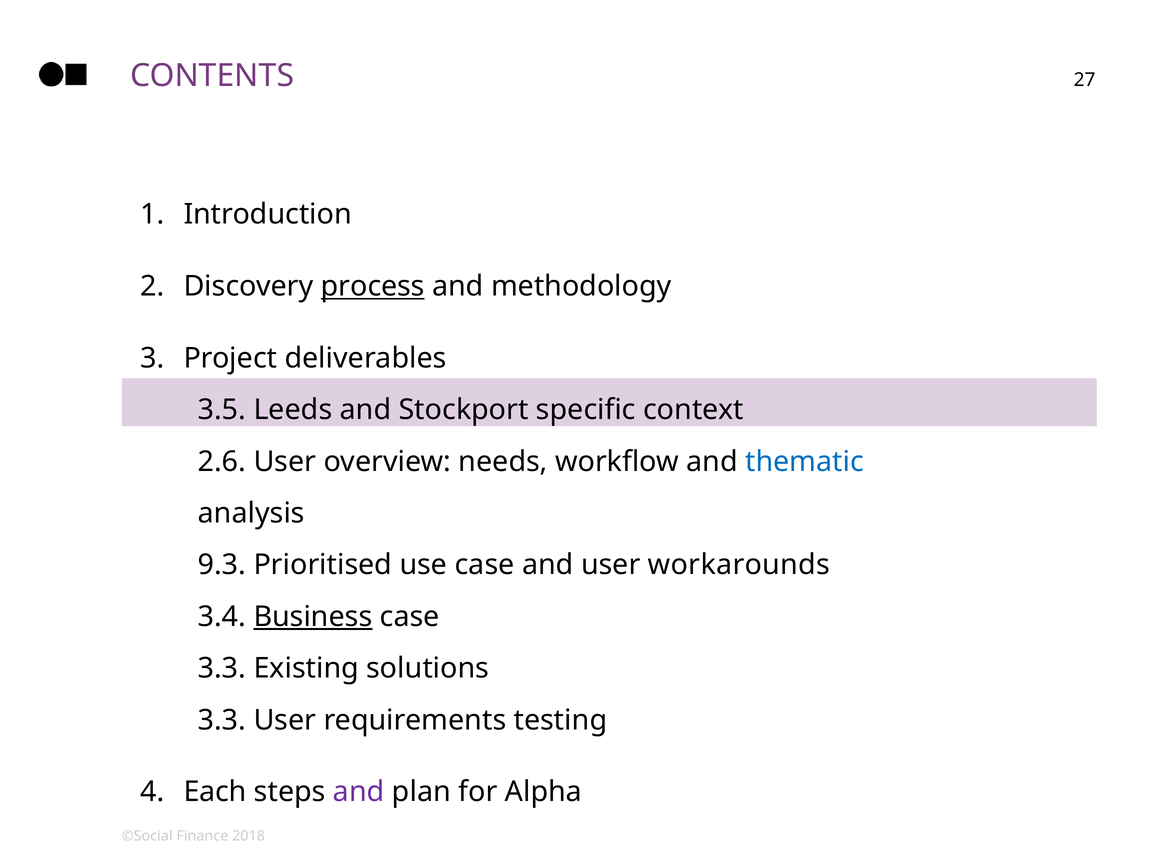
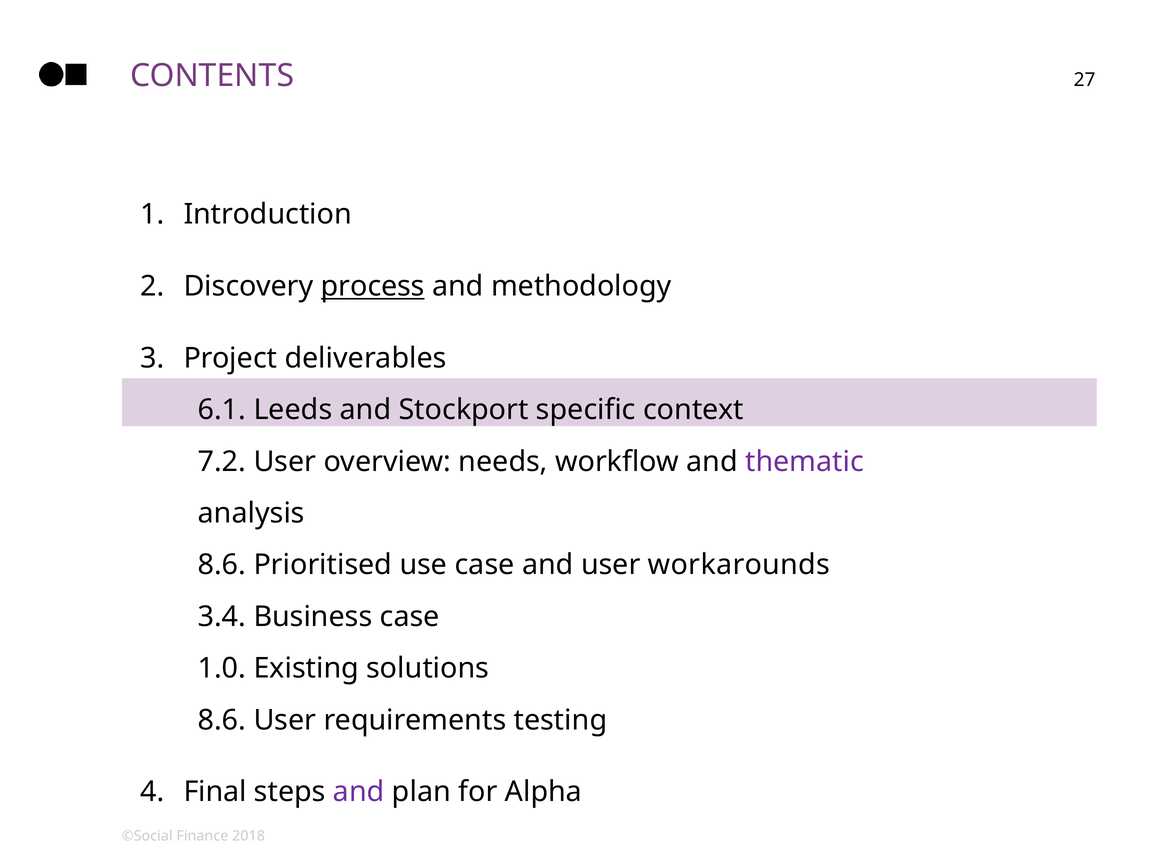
3.5: 3.5 -> 6.1 (222, 410)
2.6: 2.6 -> 7.2 (222, 461)
thematic colour: blue -> purple (805, 461)
9.3: 9.3 -> 8.6 (222, 565)
Business underline: present -> none (313, 617)
3.3: 3.3 -> 1.0 (222, 668)
3.3: 3.3 -> 8.6 (222, 720)
Each: Each -> Final (215, 792)
